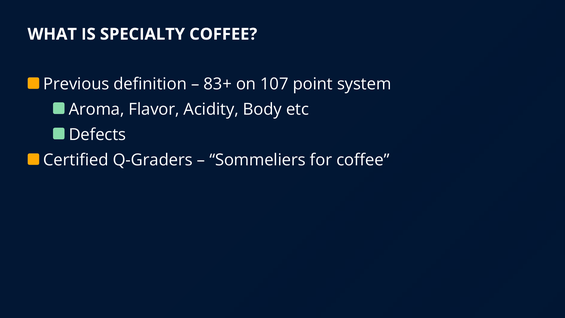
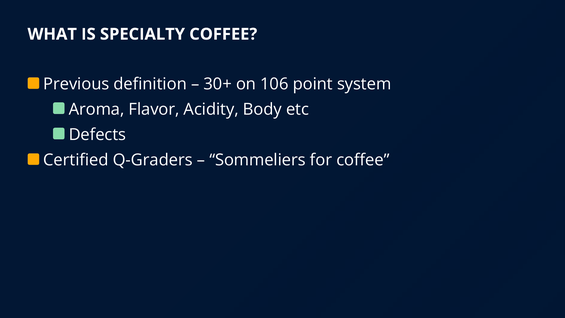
83+: 83+ -> 30+ (218, 84)
107: 107 -> 106 (274, 84)
